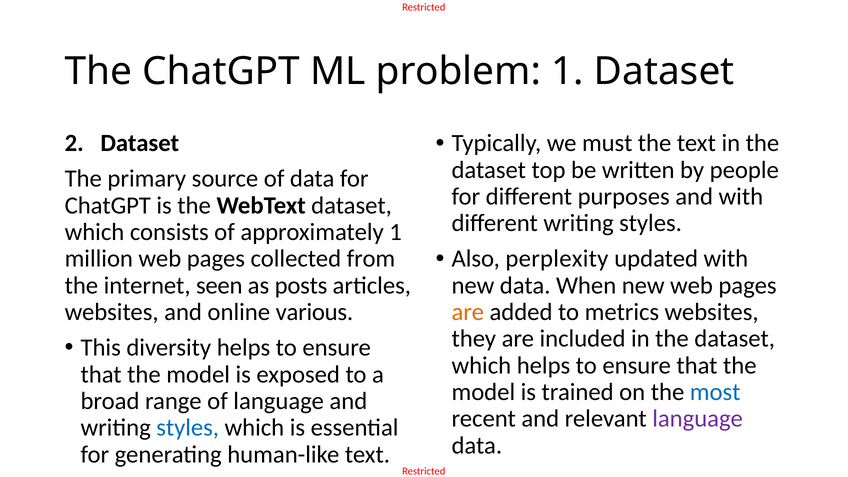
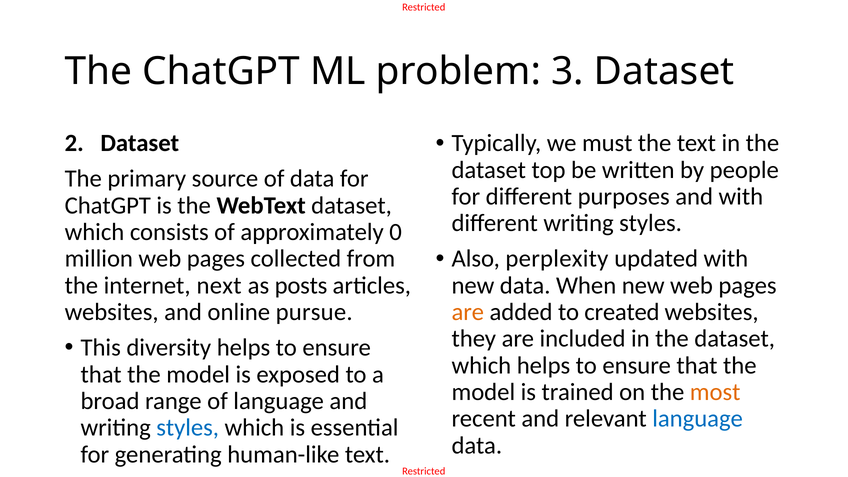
problem 1: 1 -> 3 (568, 71)
approximately 1: 1 -> 0 (396, 232)
seen: seen -> next (219, 285)
various: various -> pursue (314, 312)
metrics: metrics -> created (622, 312)
most colour: blue -> orange (715, 392)
language colour: purple -> blue (698, 419)
